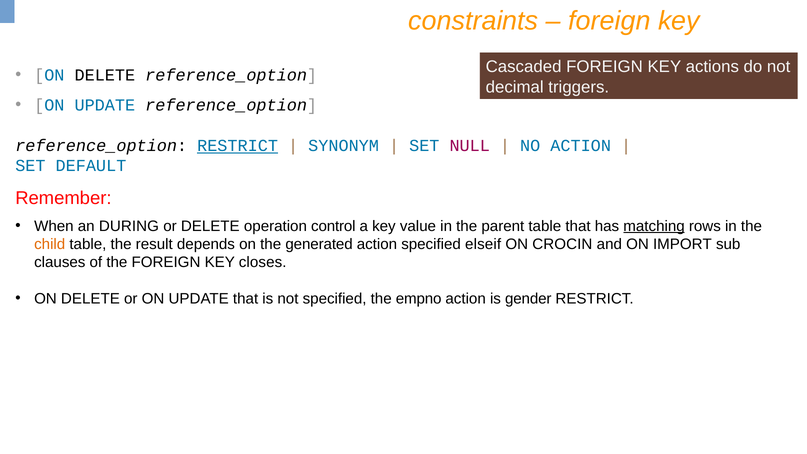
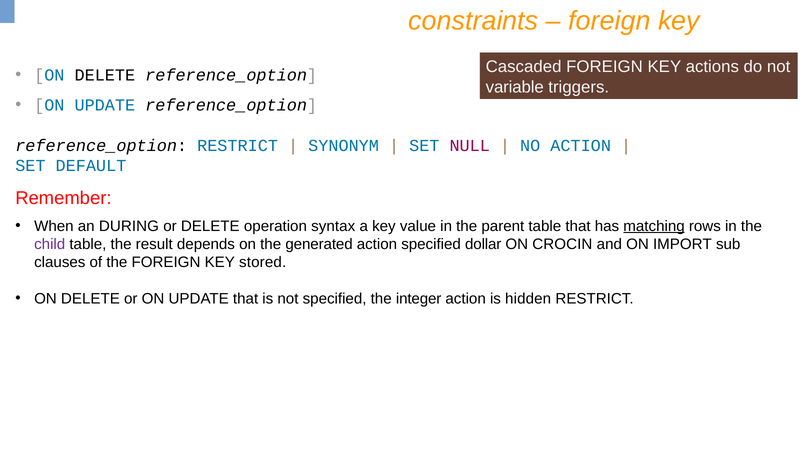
decimal: decimal -> variable (515, 87)
RESTRICT underline: present -> none (238, 146)
control: control -> syntax (333, 226)
child colour: orange -> purple (50, 244)
elseif: elseif -> dollar (483, 244)
closes: closes -> stored (263, 262)
empno: empno -> integer (419, 299)
gender: gender -> hidden (528, 299)
